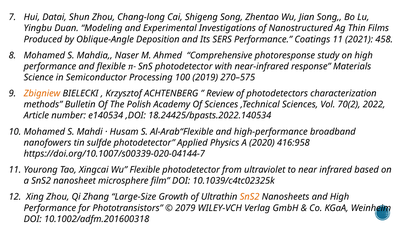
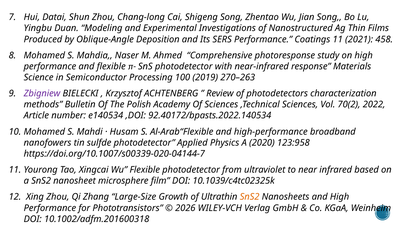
270–575: 270–575 -> 270–263 (238, 77)
Zbigniew colour: orange -> purple (42, 93)
18.24425/bpasts.2022.140534: 18.24425/bpasts.2022.140534 -> 92.40172/bpasts.2022.140534 (210, 115)
416:958: 416:958 -> 123:958 (293, 142)
2079: 2079 -> 2026 (185, 208)
